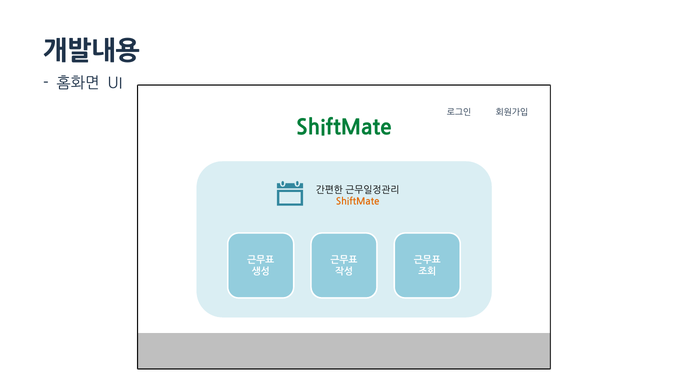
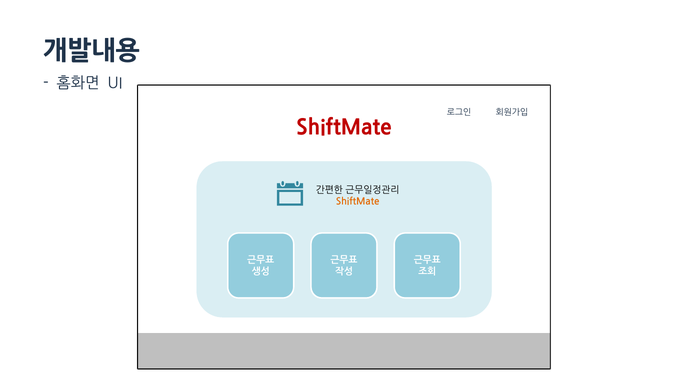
ShiftMate colour: green -> red (344, 128)
